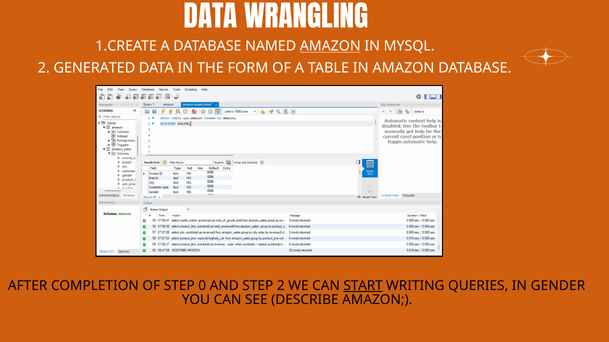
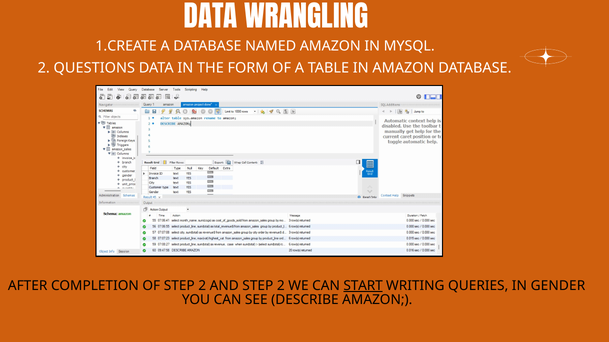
AMAZON underline: present -> none (330, 46)
GENERATED: GENERATED -> QUESTIONS (94, 68)
OF STEP 0: 0 -> 2 (202, 286)
